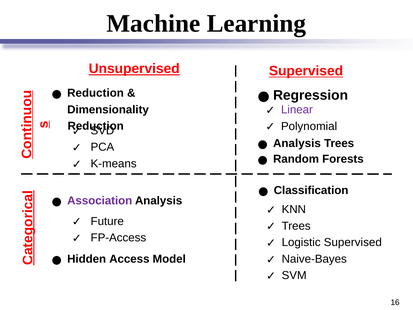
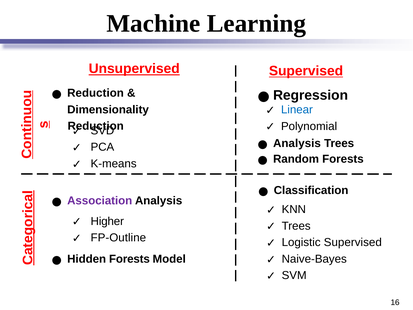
Linear colour: purple -> blue (297, 110)
Future: Future -> Higher (107, 221)
FP-Access: FP-Access -> FP-Outline (118, 238)
Hidden Access: Access -> Forests (129, 259)
